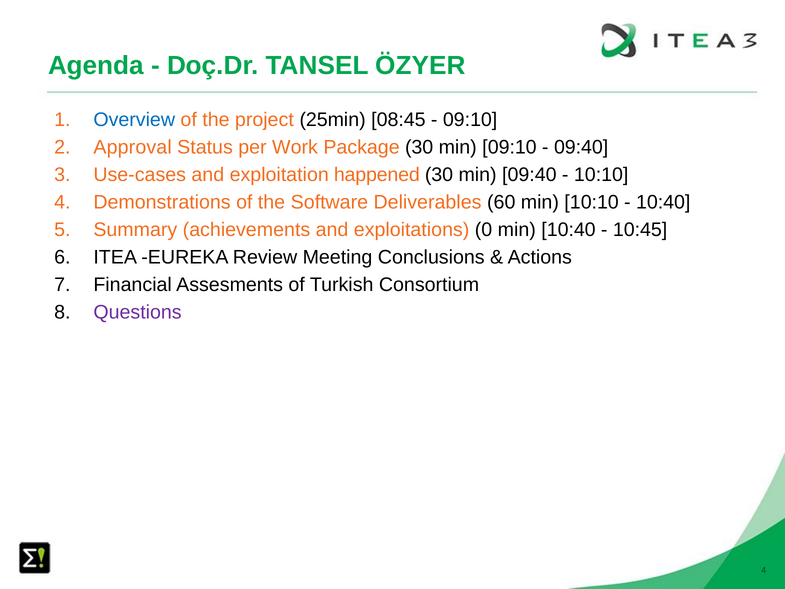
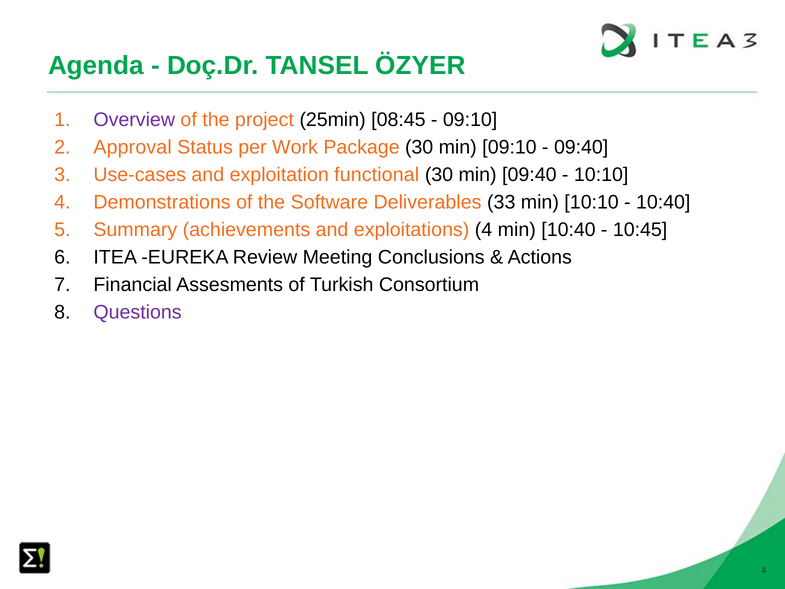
Overview colour: blue -> purple (134, 120)
happened: happened -> functional (377, 175)
60: 60 -> 33 (501, 202)
exploitations 0: 0 -> 4 (484, 230)
